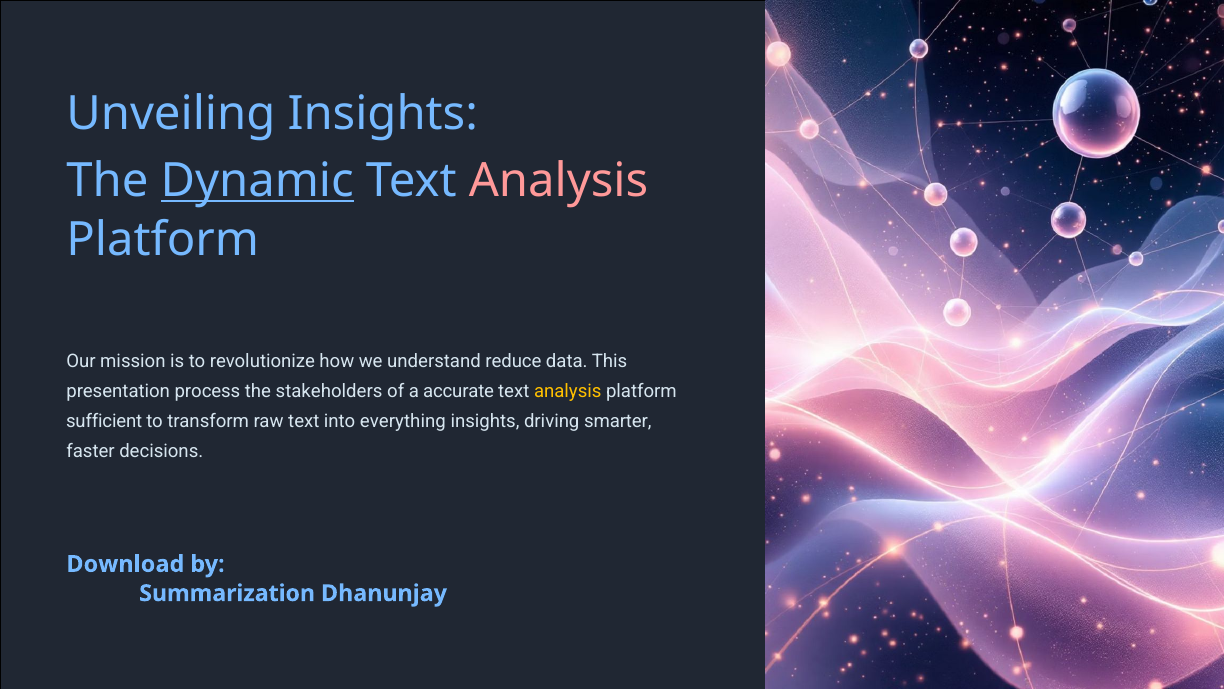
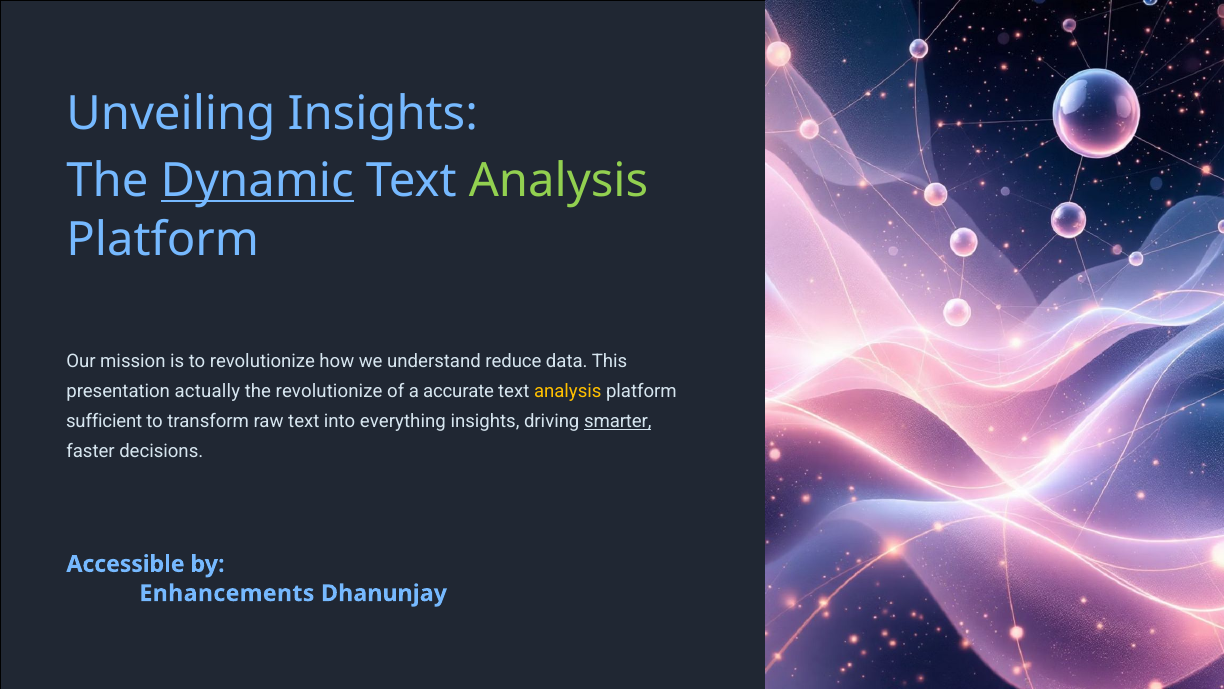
Analysis colour: pink -> light green (559, 180)
process: process -> actually (207, 391)
the stakeholders: stakeholders -> revolutionize (329, 391)
smarter underline: none -> present (618, 421)
Download: Download -> Accessible (125, 564)
Summarization: Summarization -> Enhancements (227, 593)
